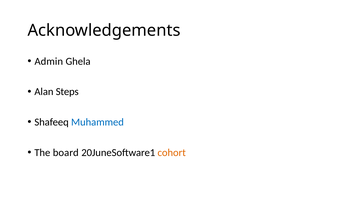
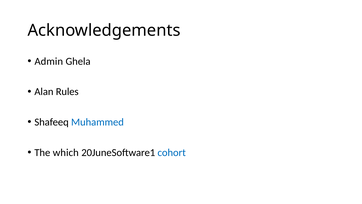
Steps: Steps -> Rules (67, 92)
board: board -> which (66, 152)
cohort colour: orange -> blue (172, 152)
